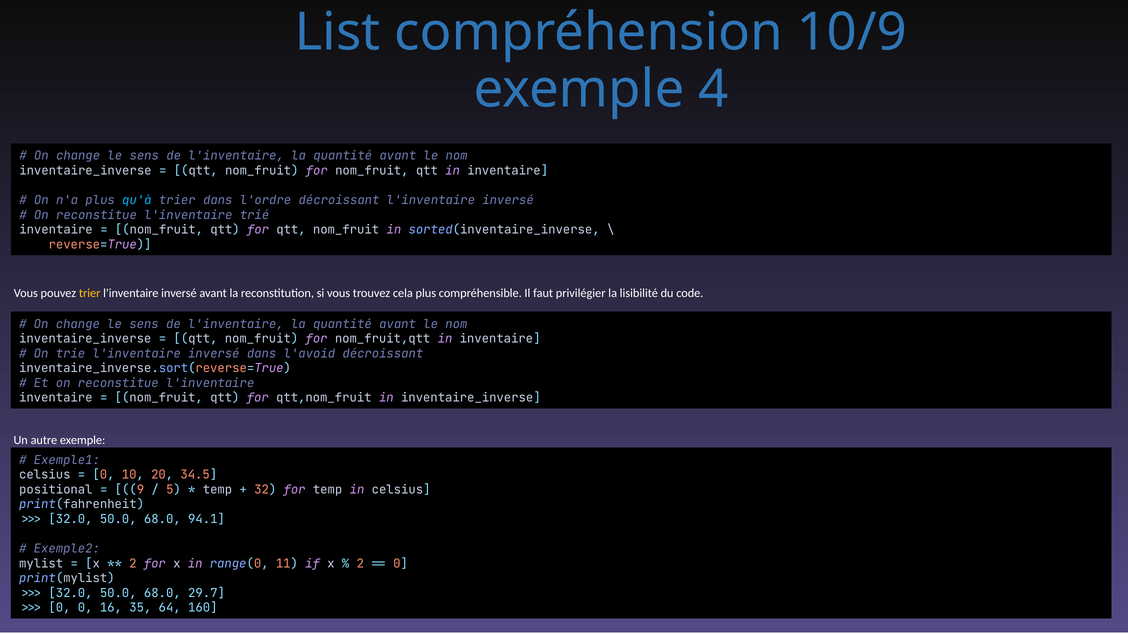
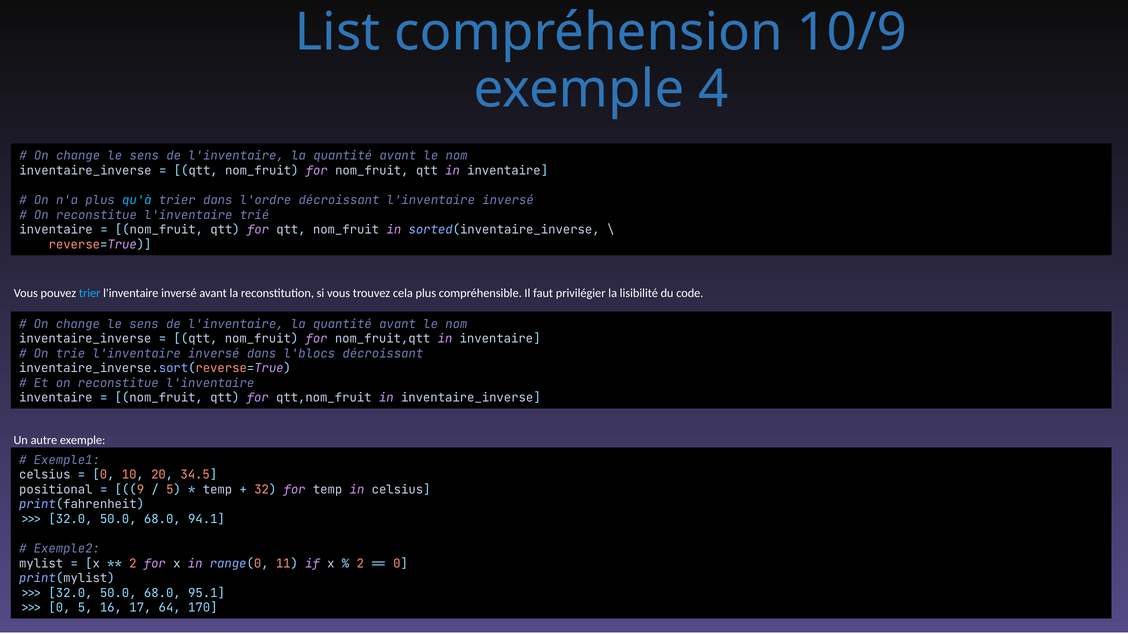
trier colour: yellow -> light blue (90, 293)
l'avoid: l'avoid -> l'blocs (309, 354)
29.7: 29.7 -> 95.1 (206, 593)
0 0: 0 -> 5 (85, 608)
35: 35 -> 17 (140, 608)
160: 160 -> 170 (203, 608)
